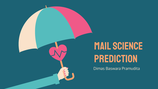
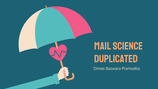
prediction: prediction -> duplicated (116, 59)
